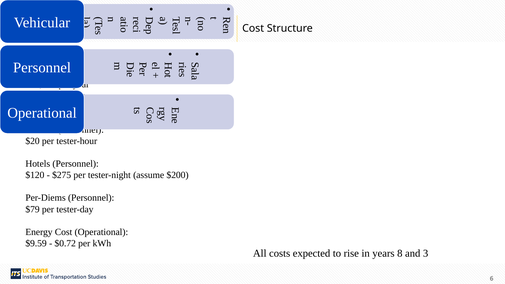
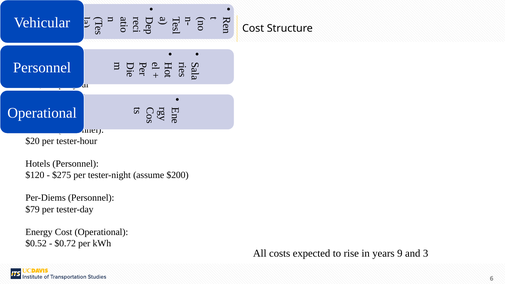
$9.59: $9.59 -> $0.52 (36, 243)
8: 8 -> 9 (400, 253)
